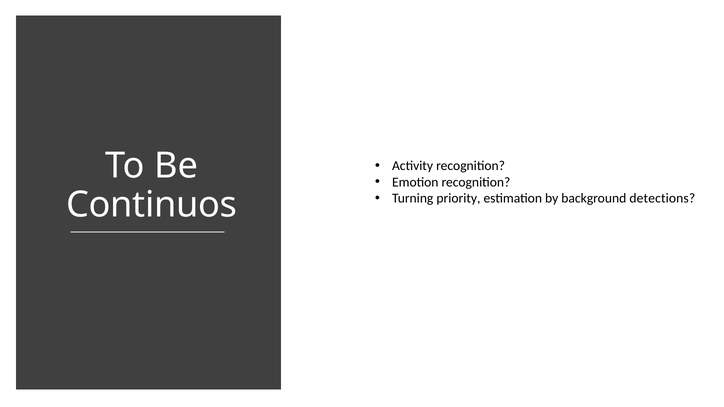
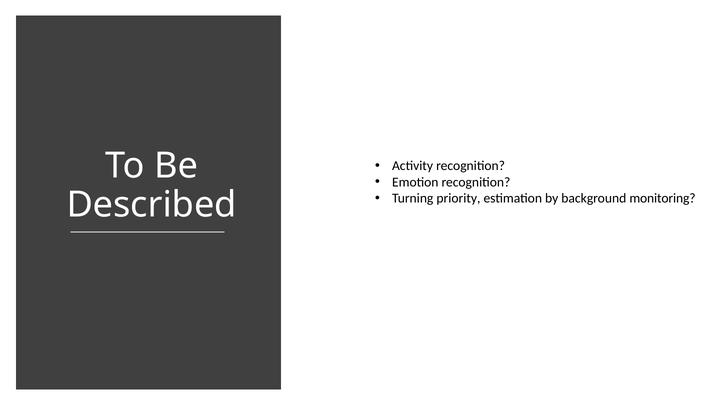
detections: detections -> monitoring (662, 199)
Continuos: Continuos -> Described (152, 205)
